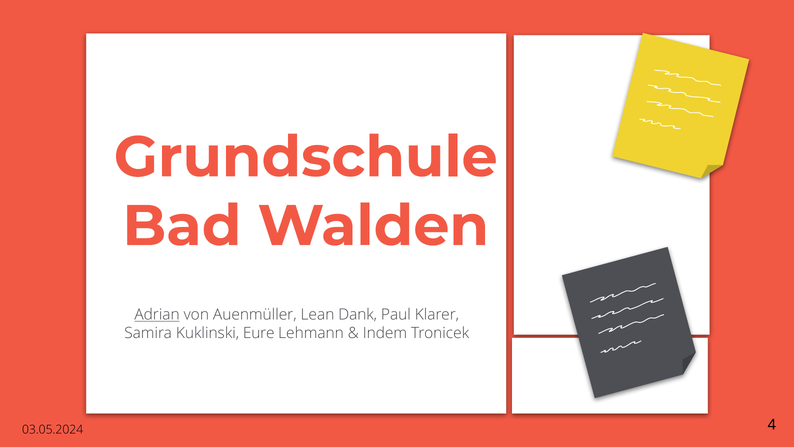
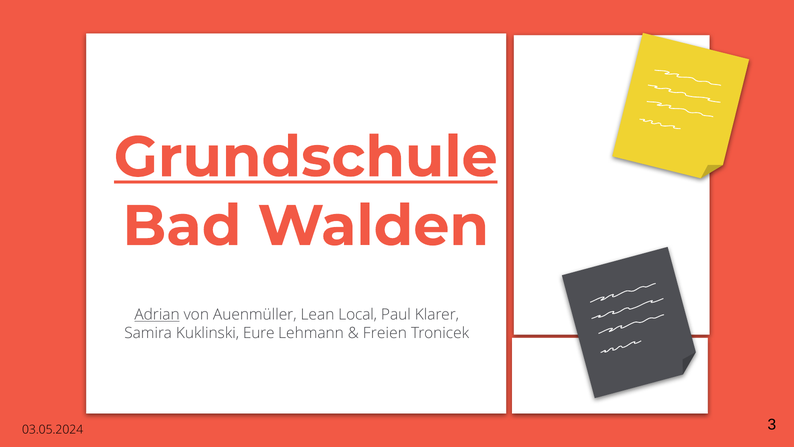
Grundschule underline: none -> present (306, 157)
Dank: Dank -> Local (358, 314)
Indem: Indem -> Freien (385, 333)
4: 4 -> 3 (772, 424)
